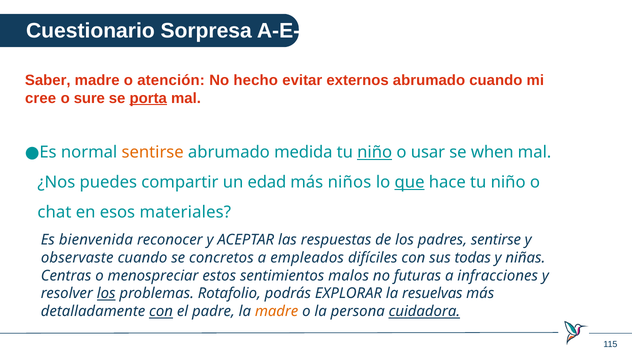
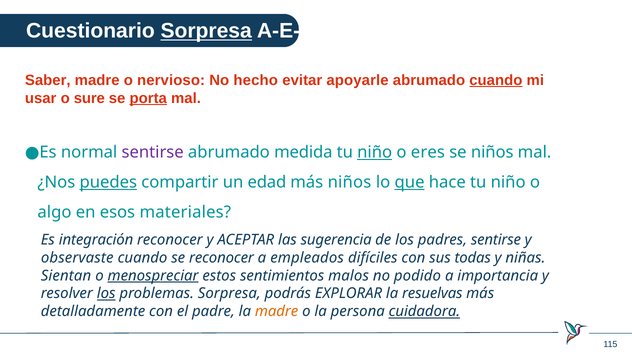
Sorpresa underline: none -> present (206, 31)
atención: atención -> nervioso (171, 80)
externos: externos -> apoyarle (358, 80)
cuando underline: none -> present (496, 80)
cree: cree -> usar (41, 98)
sentirse colour: orange -> purple (153, 153)
usar: usar -> eres (428, 153)
se when: when -> niños (492, 153)
puedes underline: none -> present (108, 183)
chat: chat -> algo (54, 213)
bienvenida: bienvenida -> integración (96, 240)
respuestas: respuestas -> sugerencia (336, 240)
se concretos: concretos -> reconocer (221, 258)
Centras: Centras -> Sientan (66, 276)
menospreciar underline: none -> present (153, 276)
futuras: futuras -> podido (417, 276)
infracciones: infracciones -> importancia (498, 276)
problemas Rotafolio: Rotafolio -> Sorpresa (229, 294)
con underline: present -> none (161, 312)
